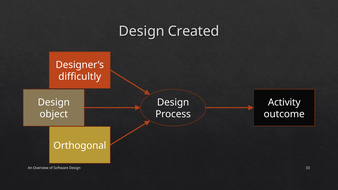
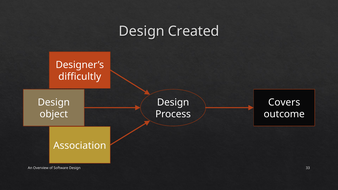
Activity: Activity -> Covers (284, 102)
Orthogonal: Orthogonal -> Association (80, 146)
